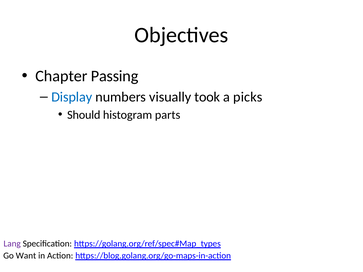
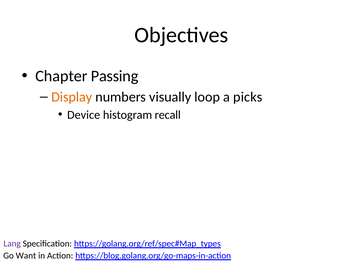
Display colour: blue -> orange (72, 97)
took: took -> loop (207, 97)
Should: Should -> Device (84, 115)
parts: parts -> recall (168, 115)
